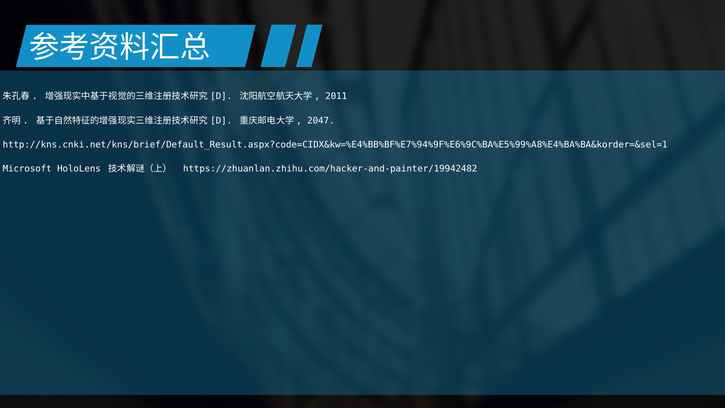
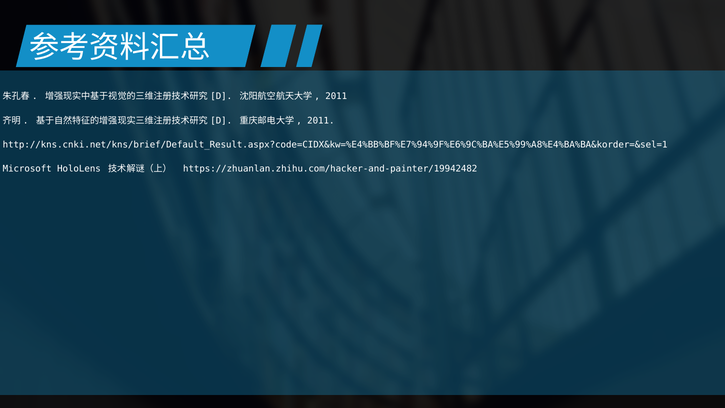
2047: 2047 -> 2011 (321, 121)
